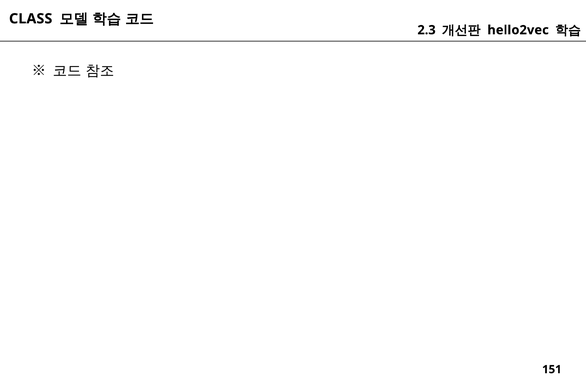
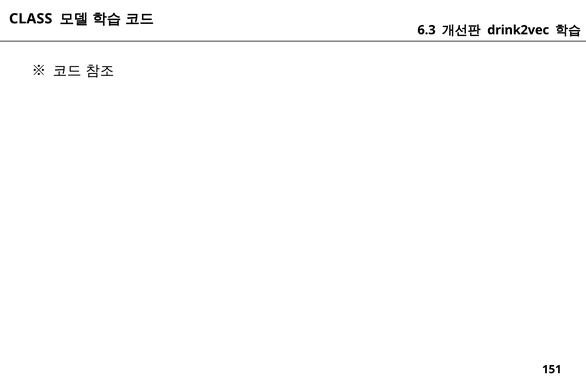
2.3: 2.3 -> 6.3 (427, 30)
hello2vec: hello2vec -> drink2vec (518, 30)
